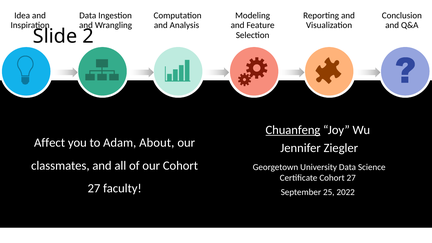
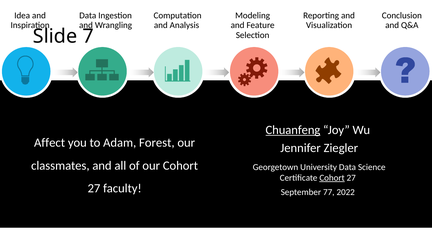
2: 2 -> 7 (88, 36)
About: About -> Forest (157, 143)
Cohort underline: none -> present (332, 178)
25: 25 -> 77 (329, 192)
